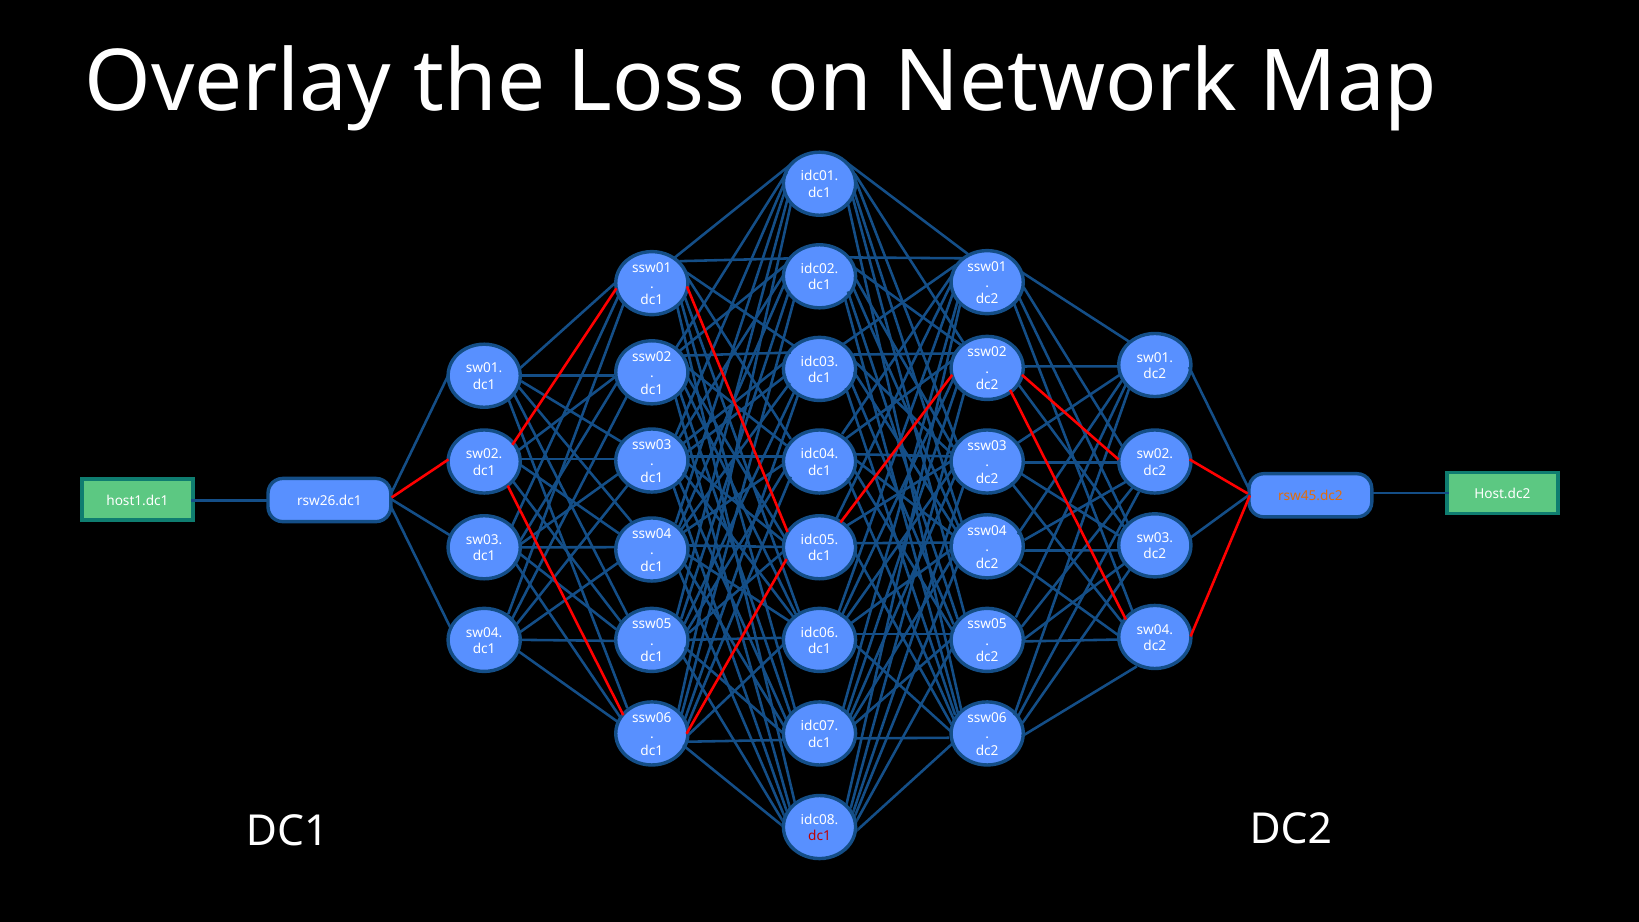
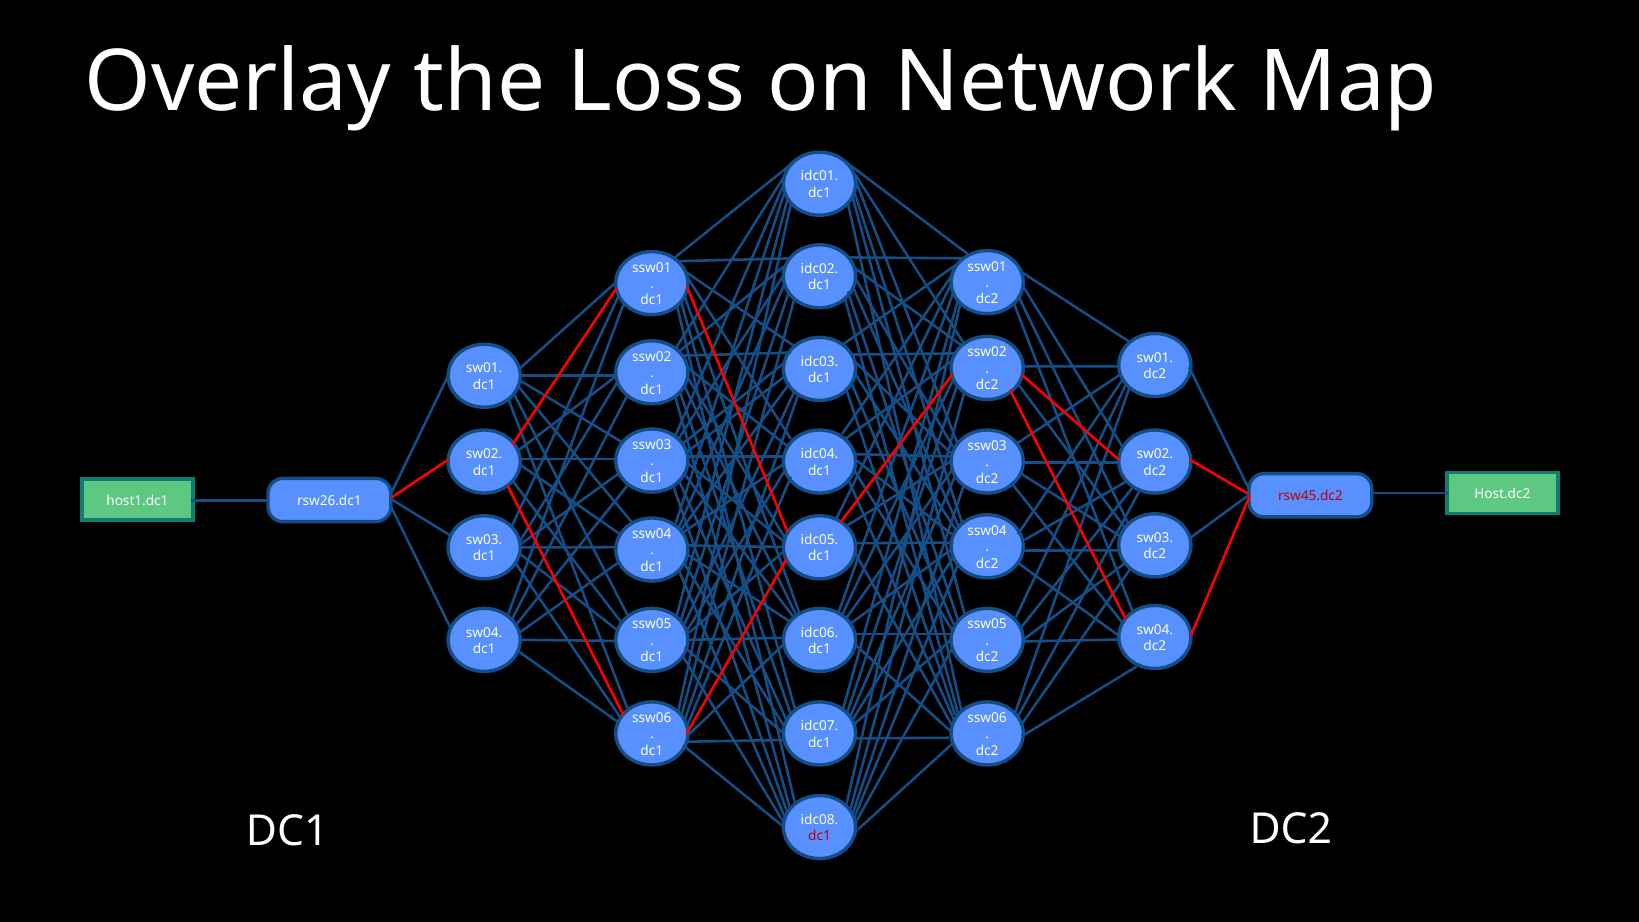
rsw45.dc2 colour: orange -> red (1310, 496)
